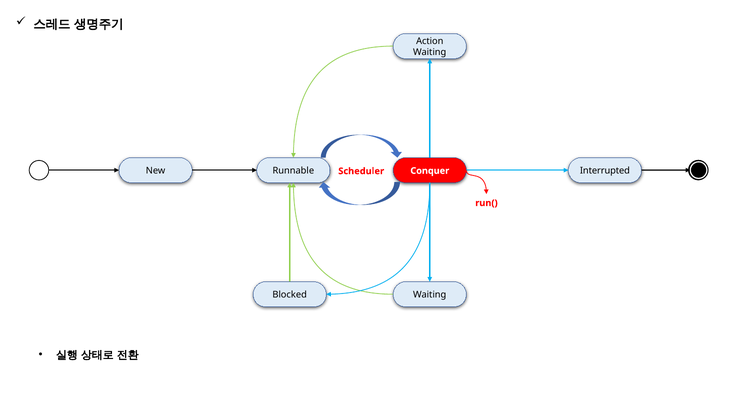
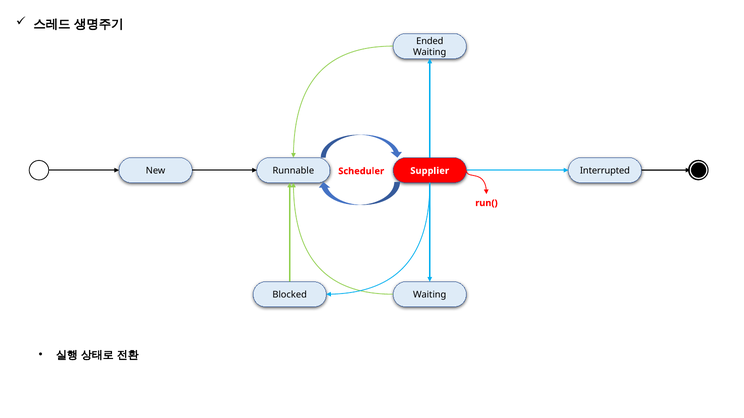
Action: Action -> Ended (430, 41)
Conquer: Conquer -> Supplier (430, 171)
